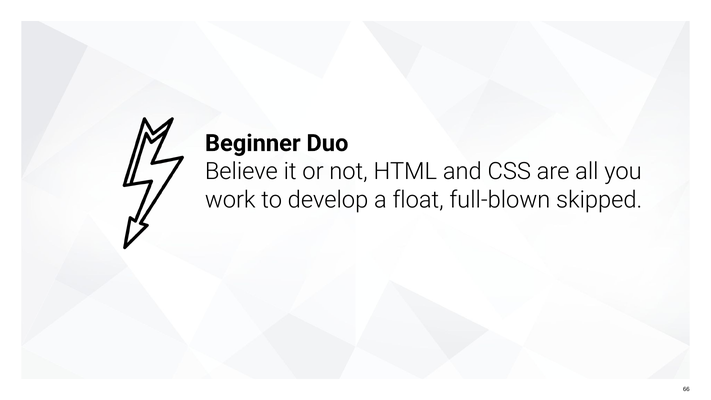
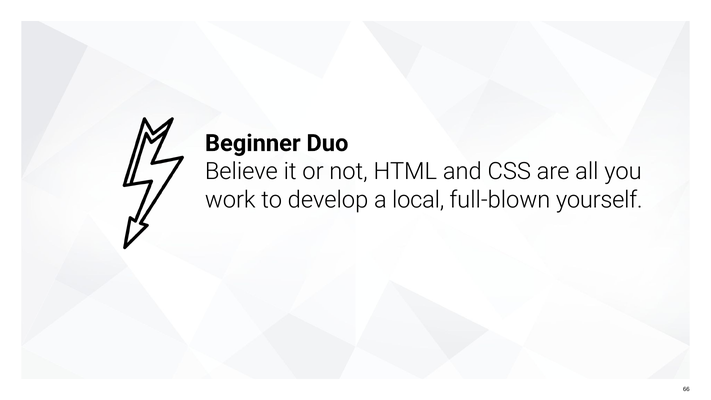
float: float -> local (418, 200)
skipped: skipped -> yourself (599, 200)
